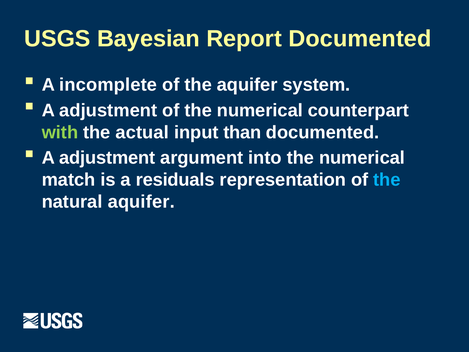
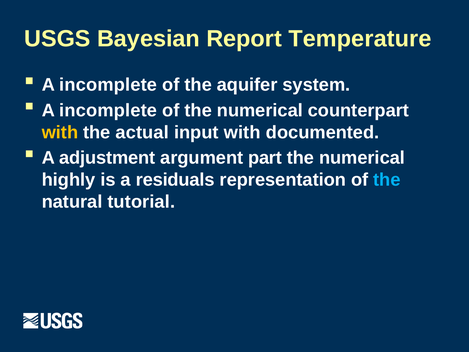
Report Documented: Documented -> Temperature (360, 39)
adjustment: adjustment -> incomplete (108, 110)
with colour: light green -> yellow (60, 132)
input than: than -> with (242, 132)
into: into -> part (265, 158)
match: match -> highly (69, 180)
natural aquifer: aquifer -> tutorial (141, 202)
